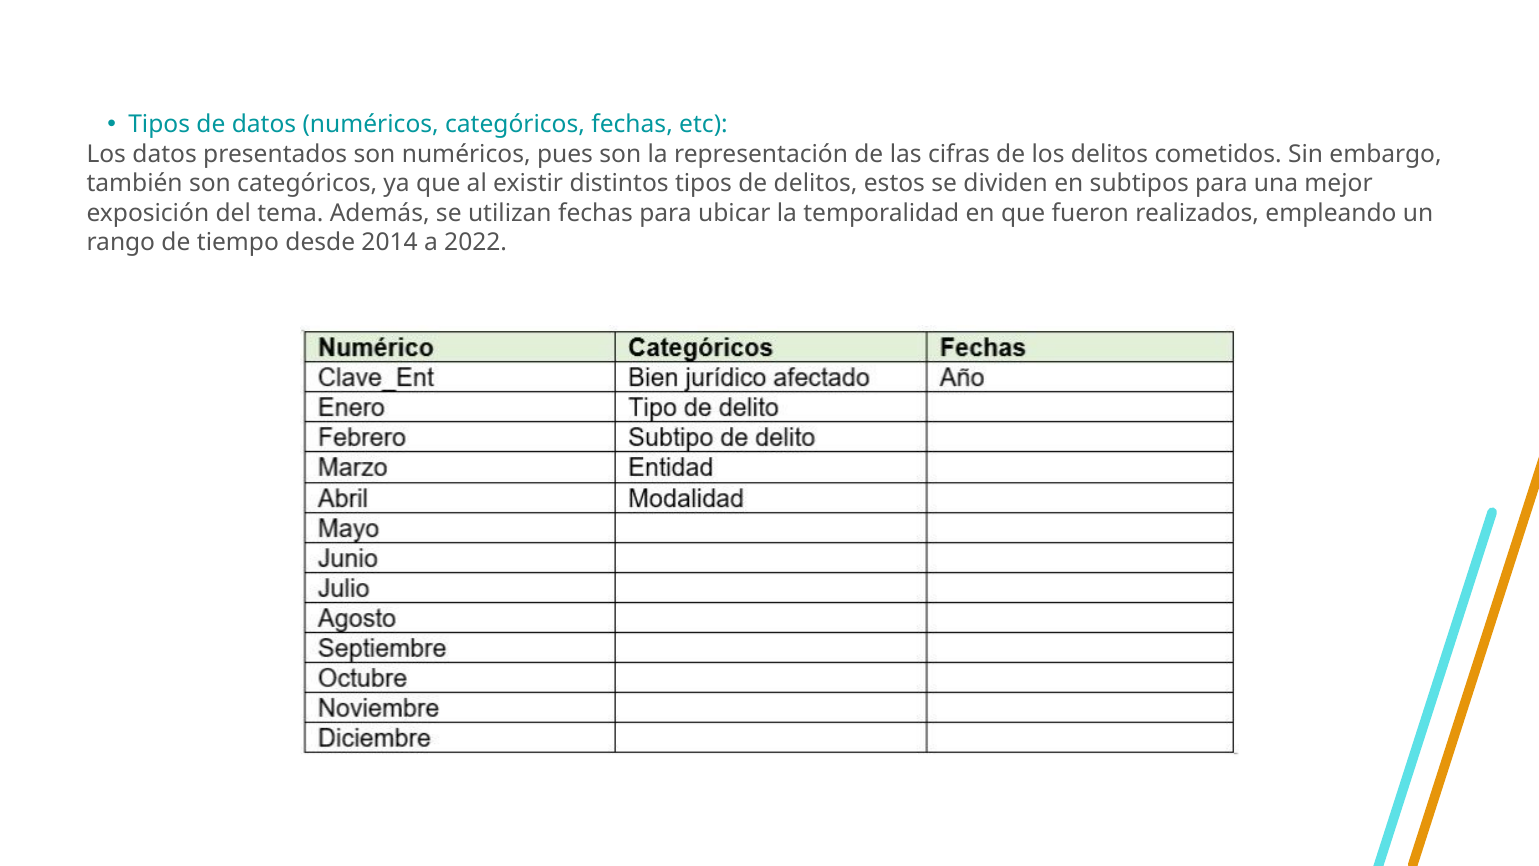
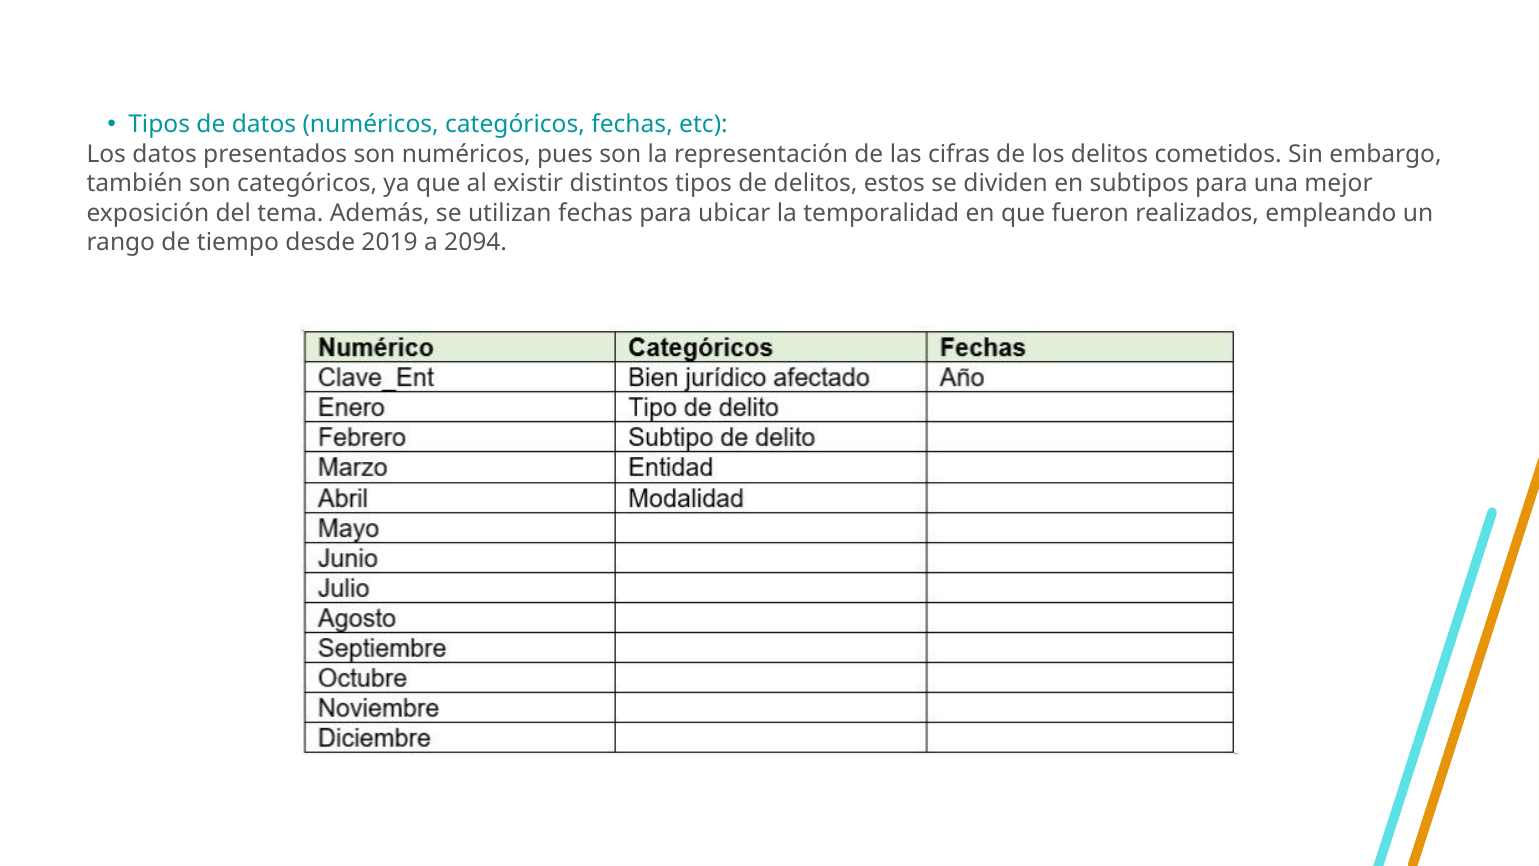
2014: 2014 -> 2019 (390, 242)
2022: 2022 -> 2094 (476, 242)
